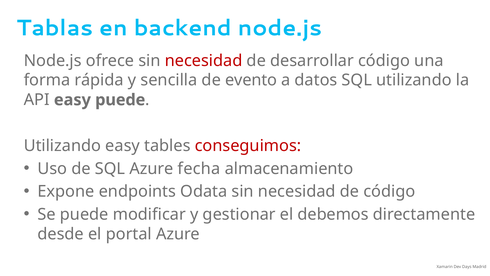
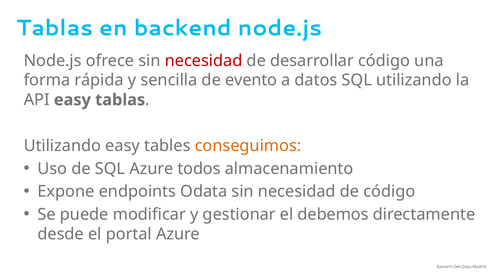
easy puede: puede -> tablas (120, 100)
conseguimos colour: red -> orange (248, 145)
fecha: fecha -> todos (199, 168)
